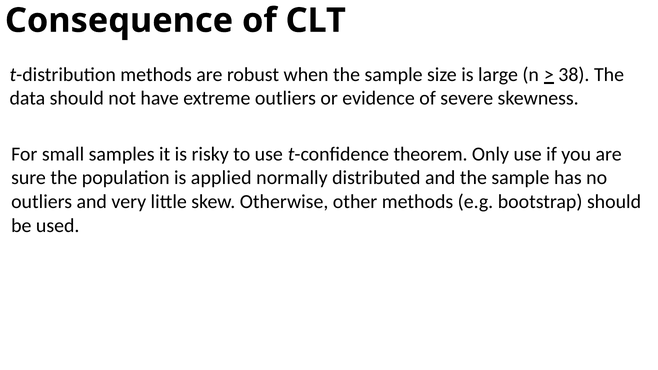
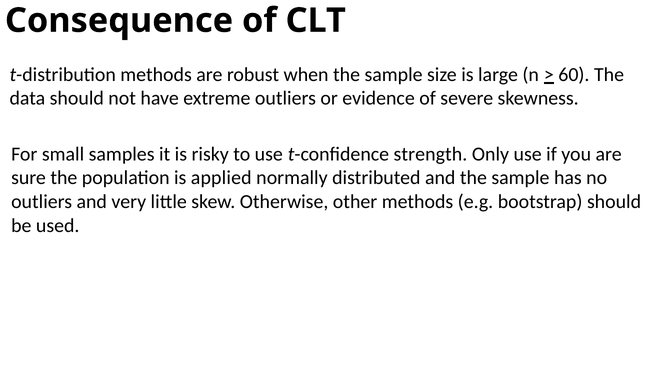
38: 38 -> 60 (574, 75)
theorem: theorem -> strength (430, 154)
